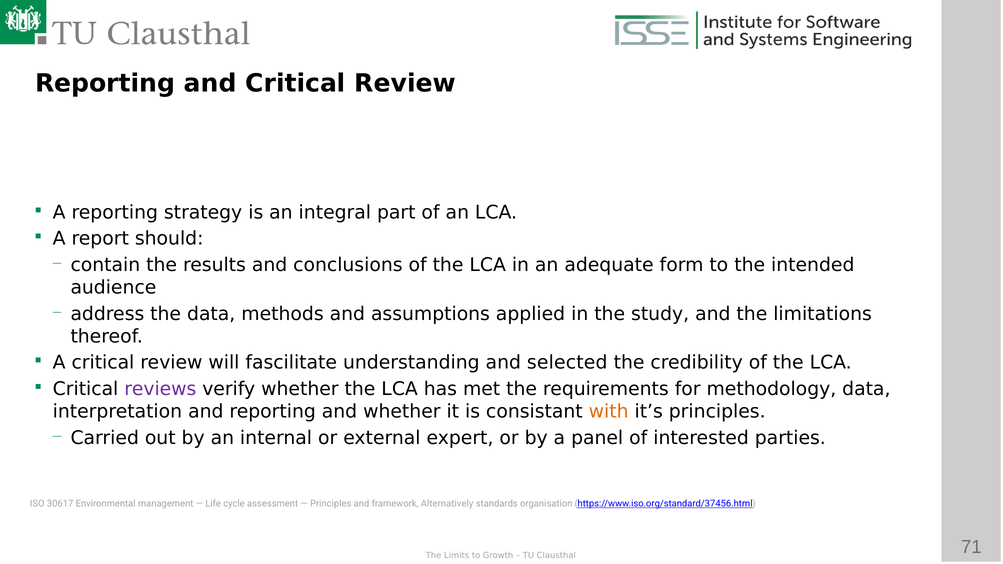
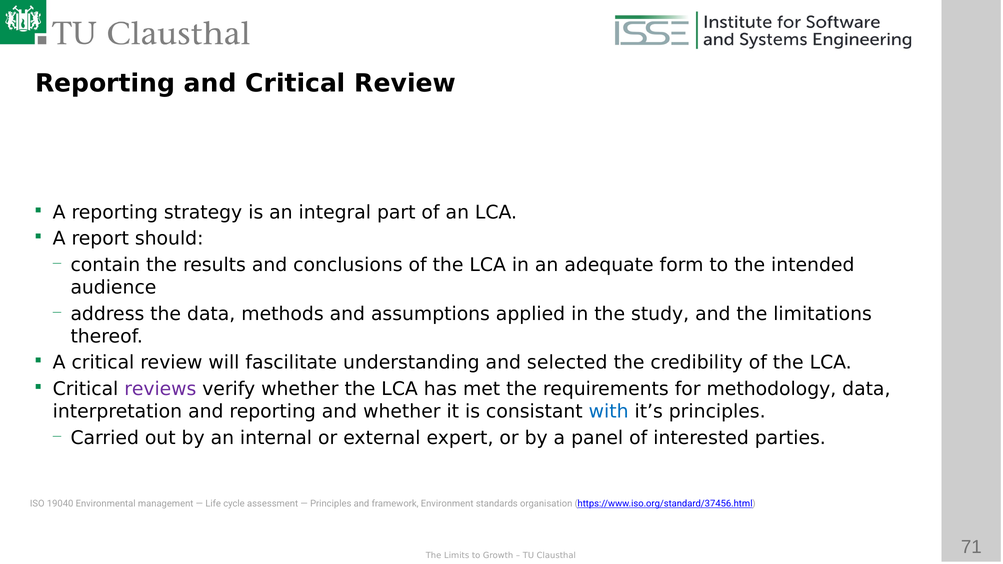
with colour: orange -> blue (609, 412)
30617: 30617 -> 19040 (60, 504)
Alternatively: Alternatively -> Environment (447, 504)
